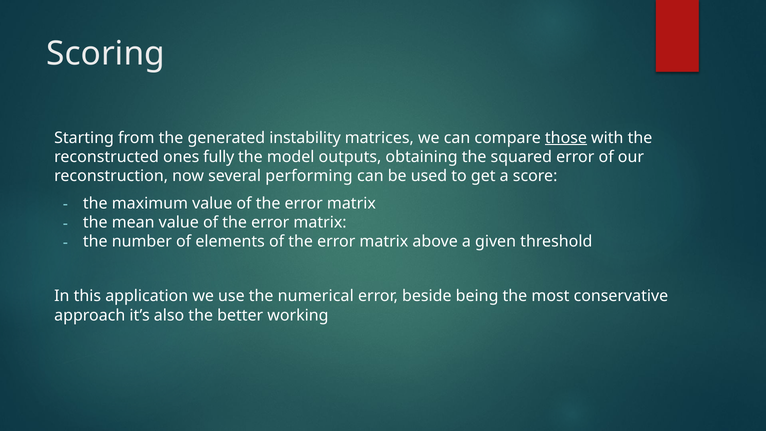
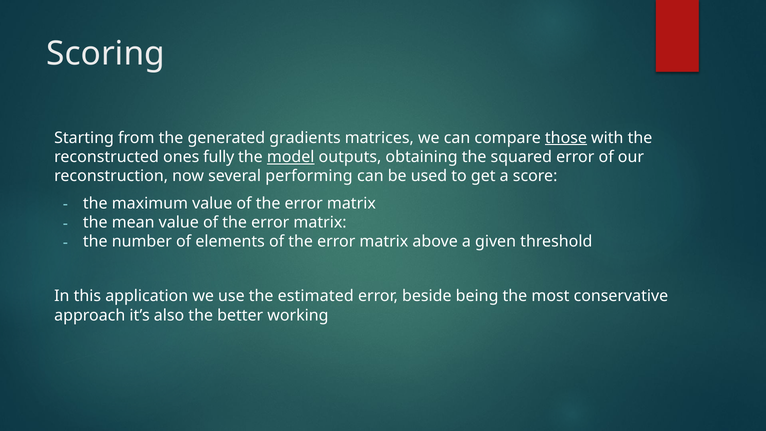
instability: instability -> gradients (305, 138)
model underline: none -> present (291, 157)
numerical: numerical -> estimated (316, 296)
